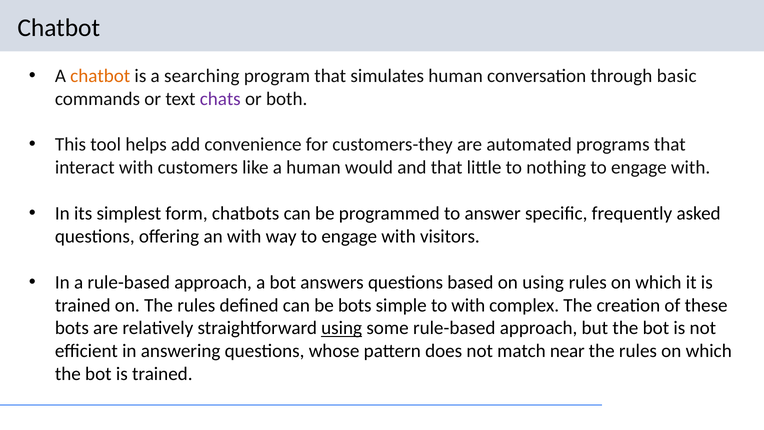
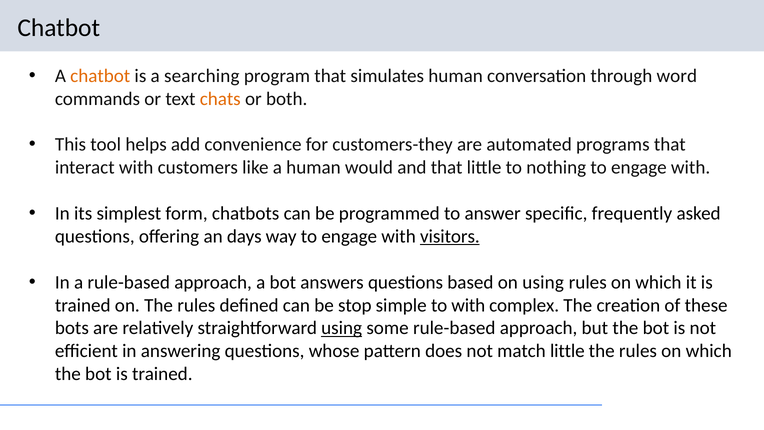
basic: basic -> word (677, 76)
chats colour: purple -> orange (220, 99)
an with: with -> days (244, 236)
visitors underline: none -> present (450, 236)
be bots: bots -> stop (355, 305)
match near: near -> little (567, 351)
